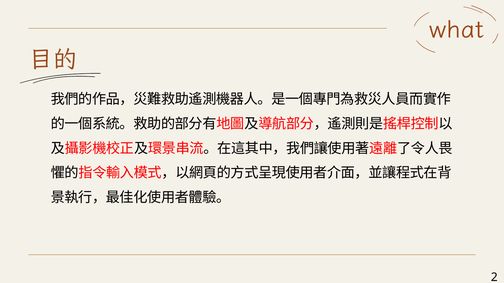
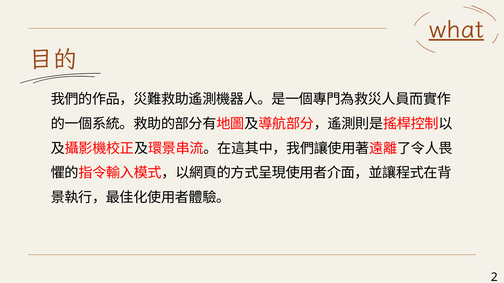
what underline: none -> present (456, 29)
